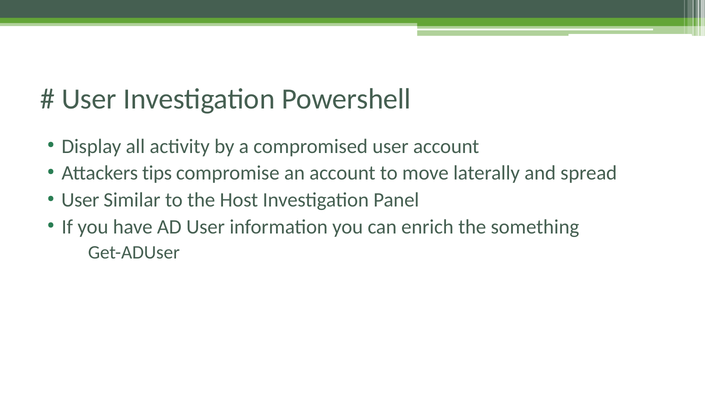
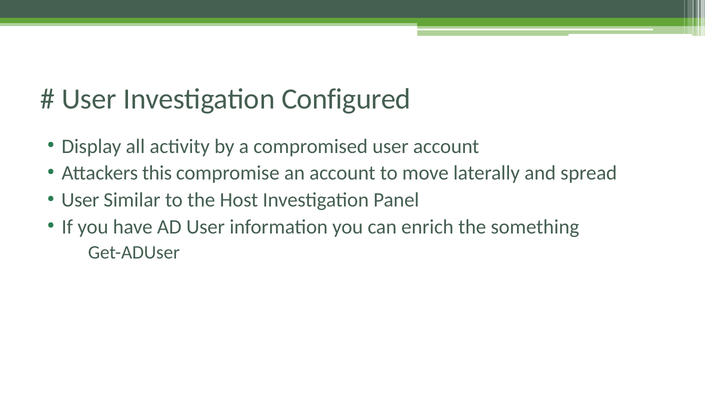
Powershell: Powershell -> Configured (346, 99)
tips: tips -> this (157, 173)
